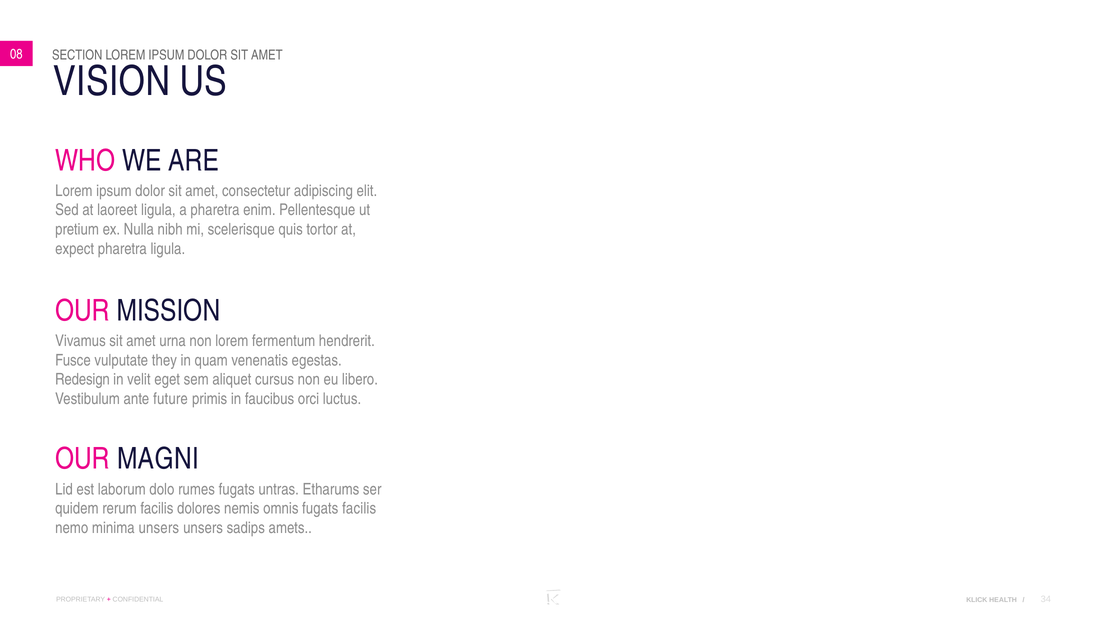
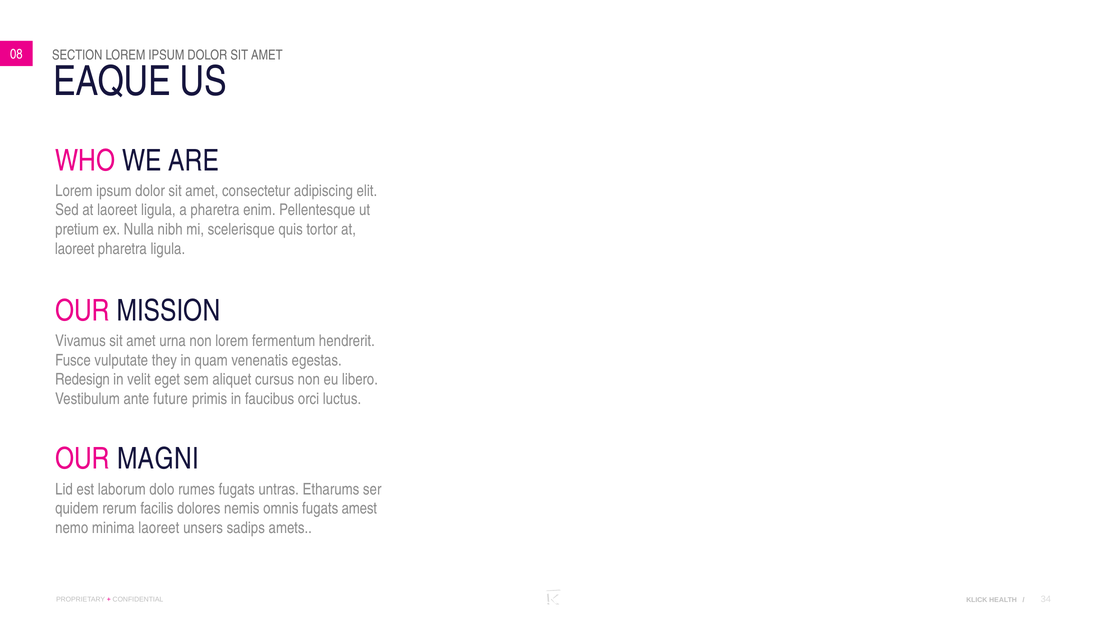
VISION: VISION -> EAQUE (112, 81)
expect: expect -> laoreet (75, 249)
fugats facilis: facilis -> amest (359, 509)
minima unsers: unsers -> laoreet (159, 528)
